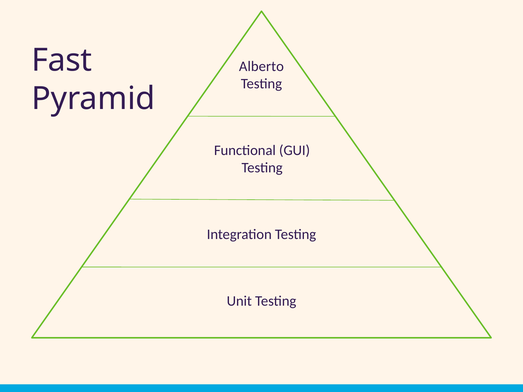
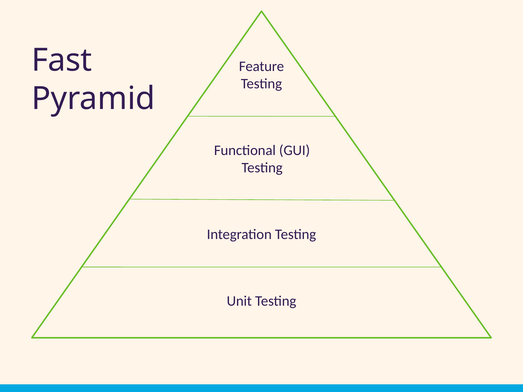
Alberto: Alberto -> Feature (262, 66)
